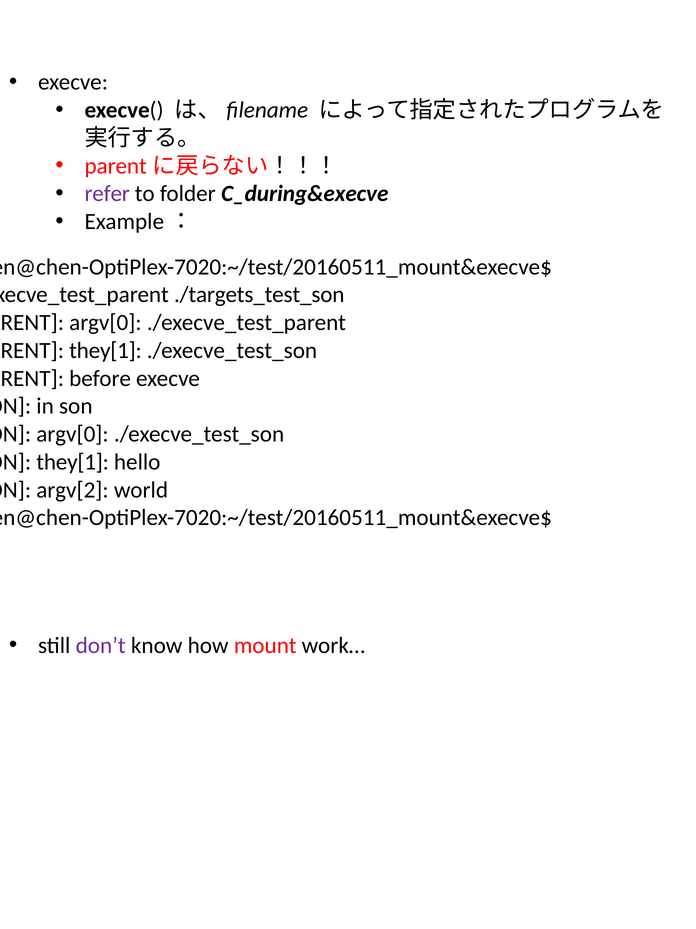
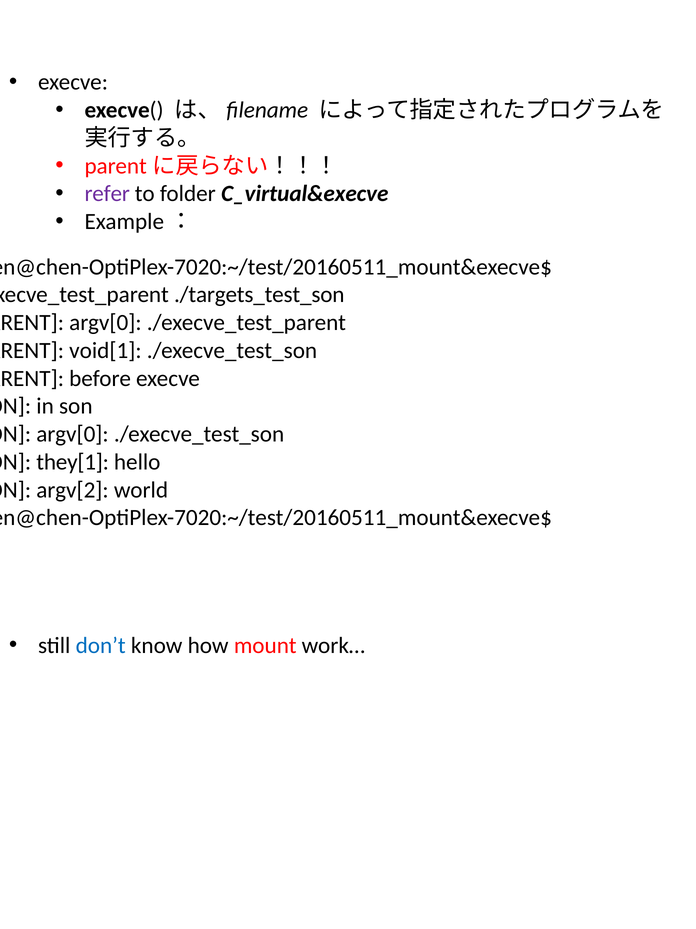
C_during&execve: C_during&execve -> C_virtual&execve (305, 194)
they[1: they[1 -> void[1 (105, 350)
don’t colour: purple -> blue (101, 645)
